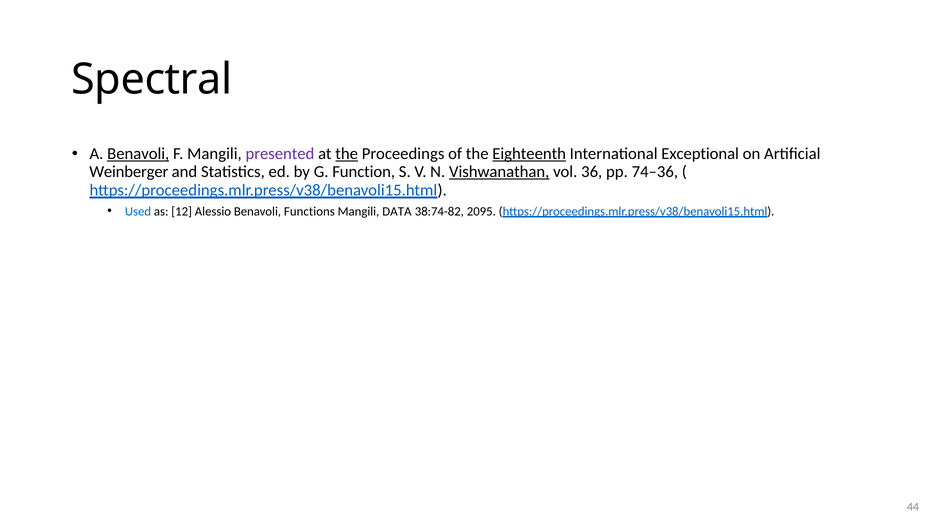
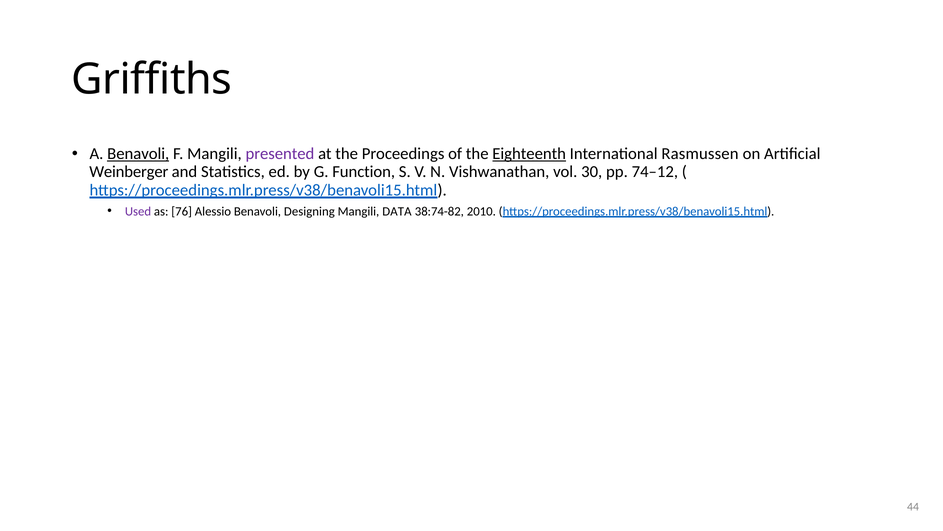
Spectral: Spectral -> Griffiths (152, 79)
the underline: present -> none (347, 154)
Exceptional: Exceptional -> Rasmussen (700, 154)
Vishwanathan underline: present -> none (499, 172)
36: 36 -> 30 (592, 172)
74–36: 74–36 -> 74–12 (655, 172)
Used colour: blue -> purple (138, 211)
12: 12 -> 76 (182, 211)
Functions: Functions -> Designing (309, 211)
2095: 2095 -> 2010 (481, 211)
